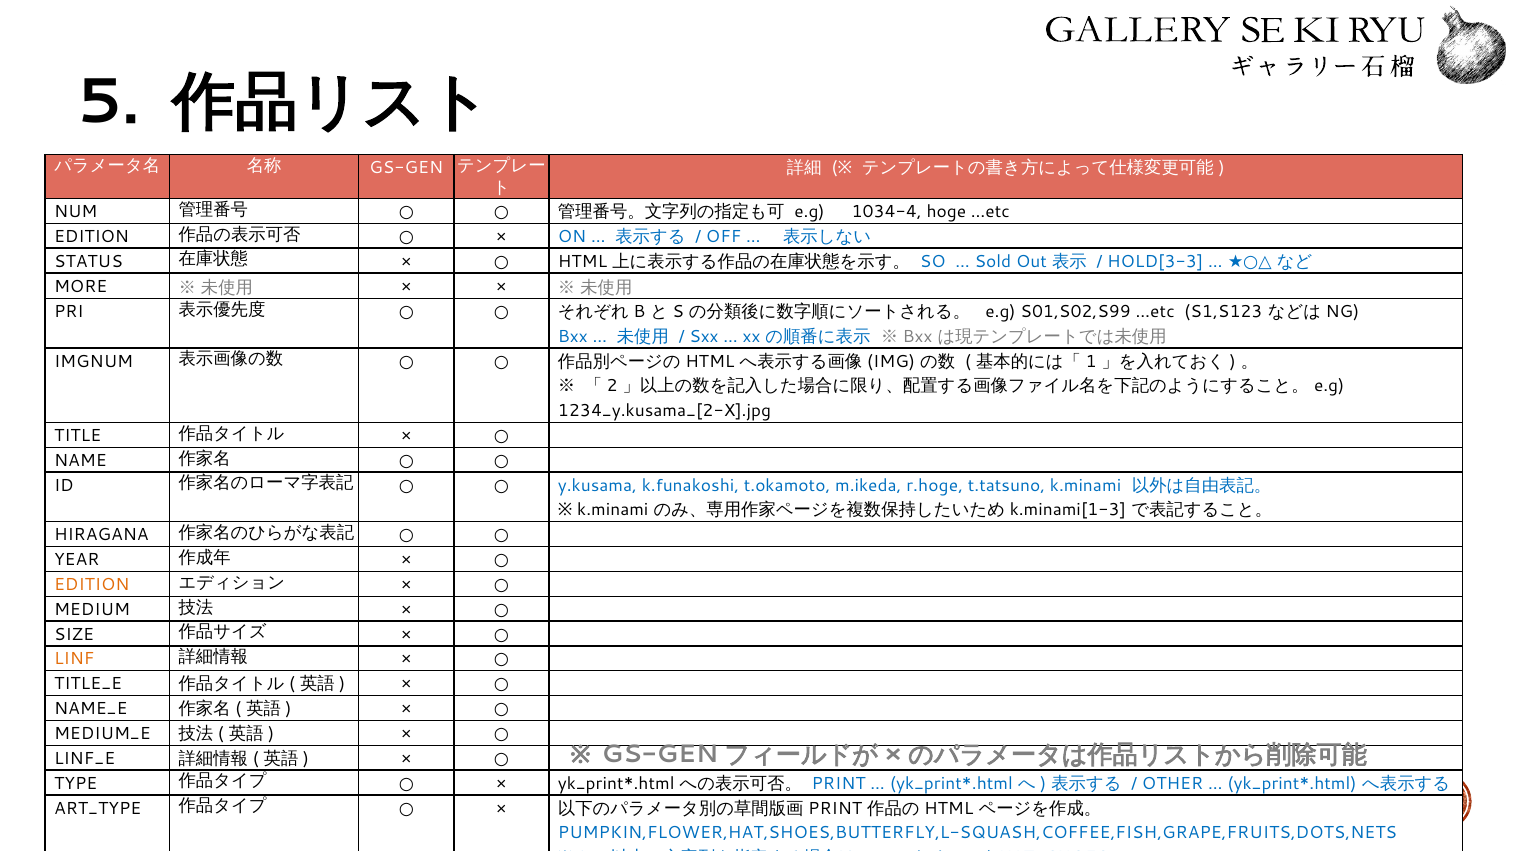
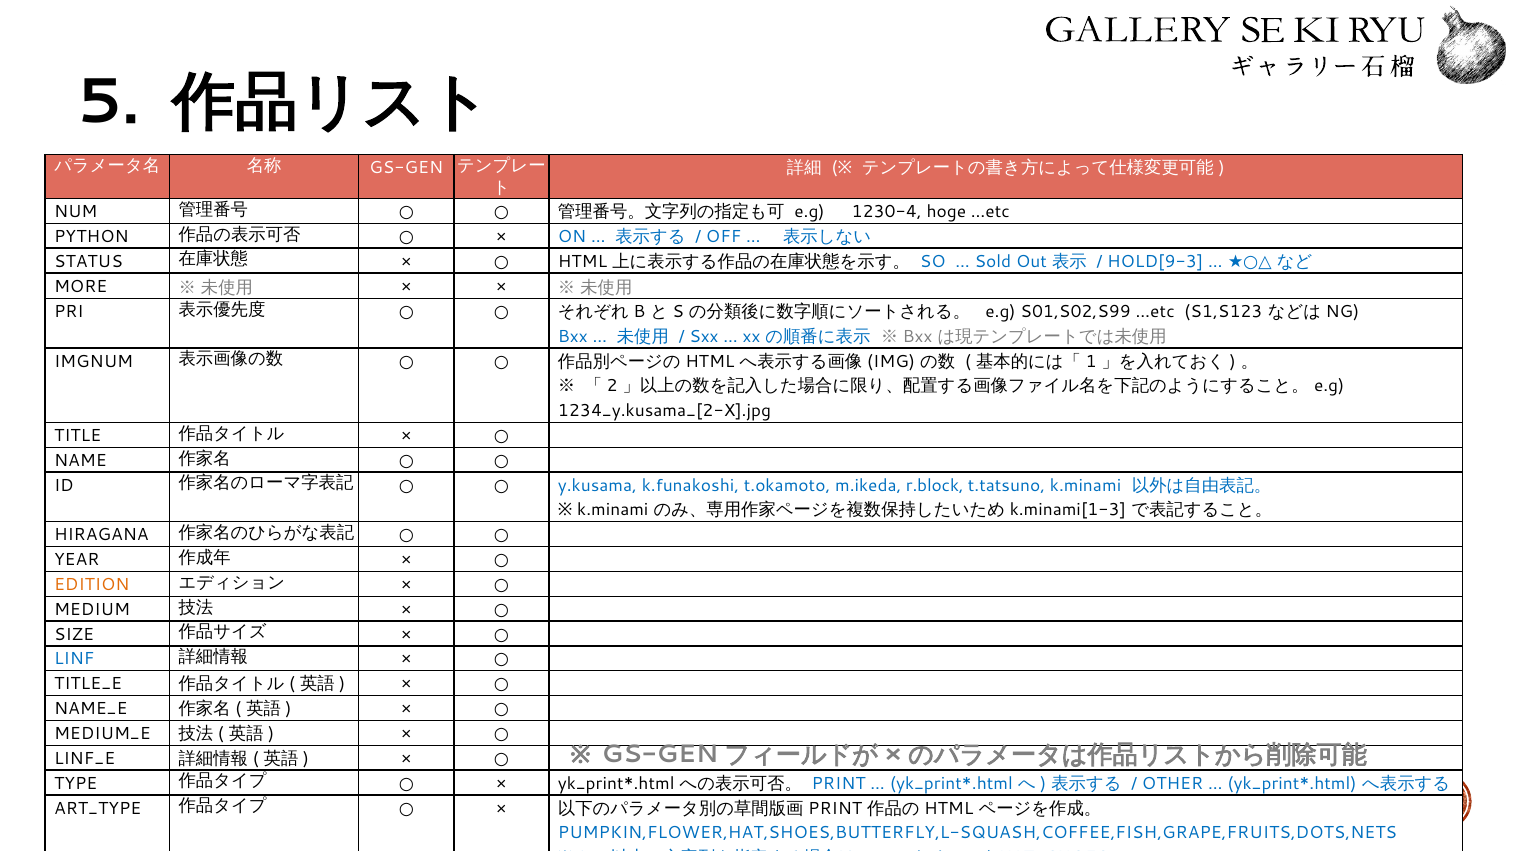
1034-4: 1034-4 -> 1230-4 (887, 212)
EDITION: EDITION -> PYTHON (91, 237)
HOLD[3-3: HOLD[3-3 -> HOLD[9-3 (1155, 262)
r.hoge: r.hoge -> r.block (935, 485)
LINF colour: orange -> blue (74, 659)
